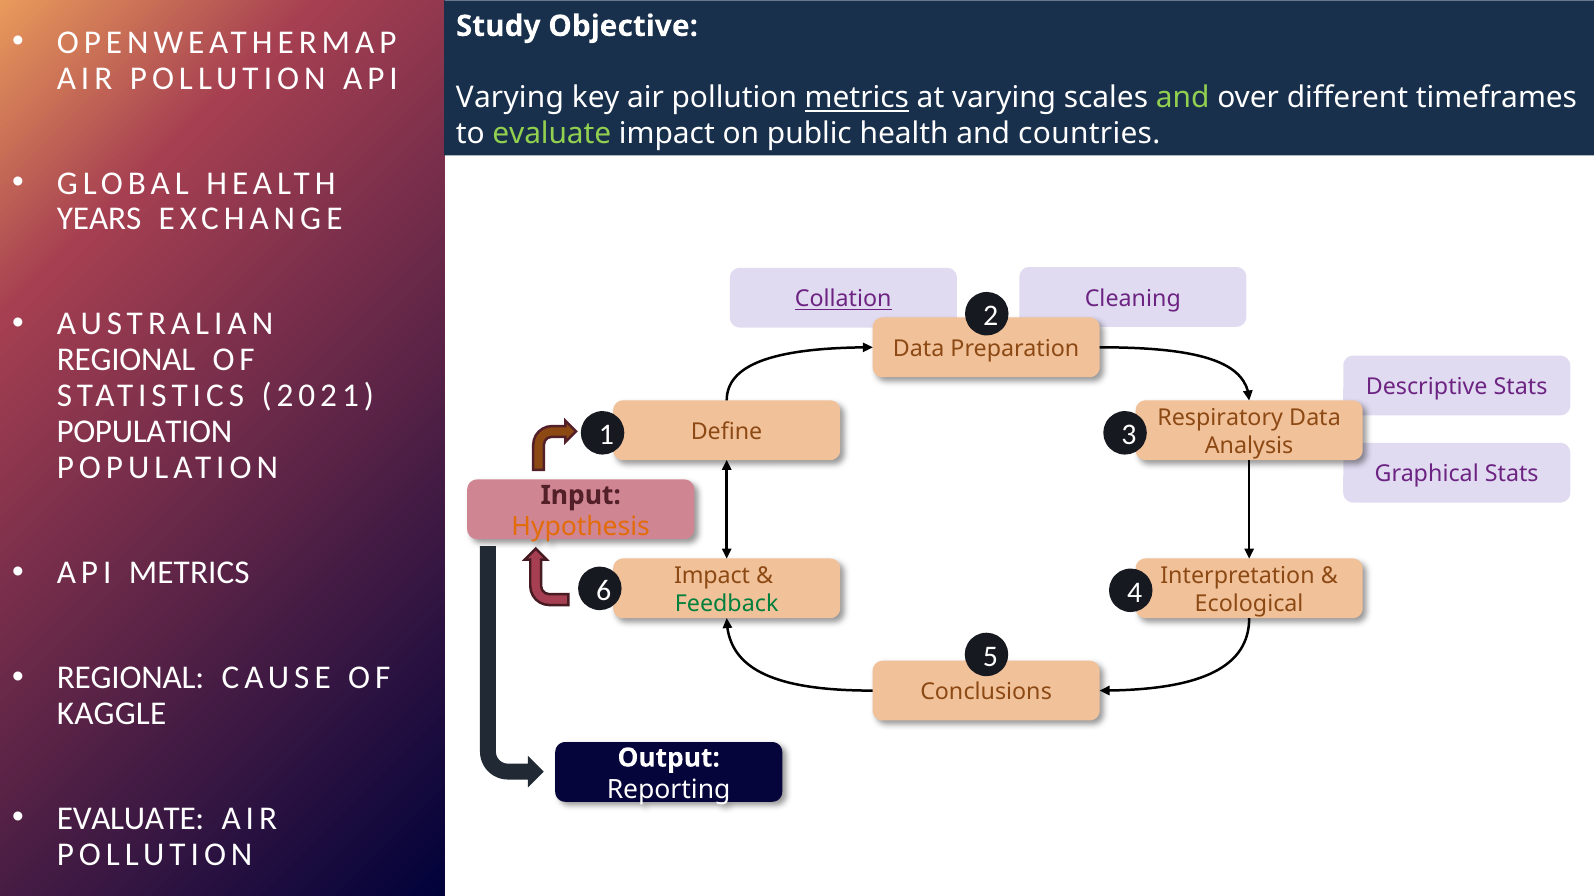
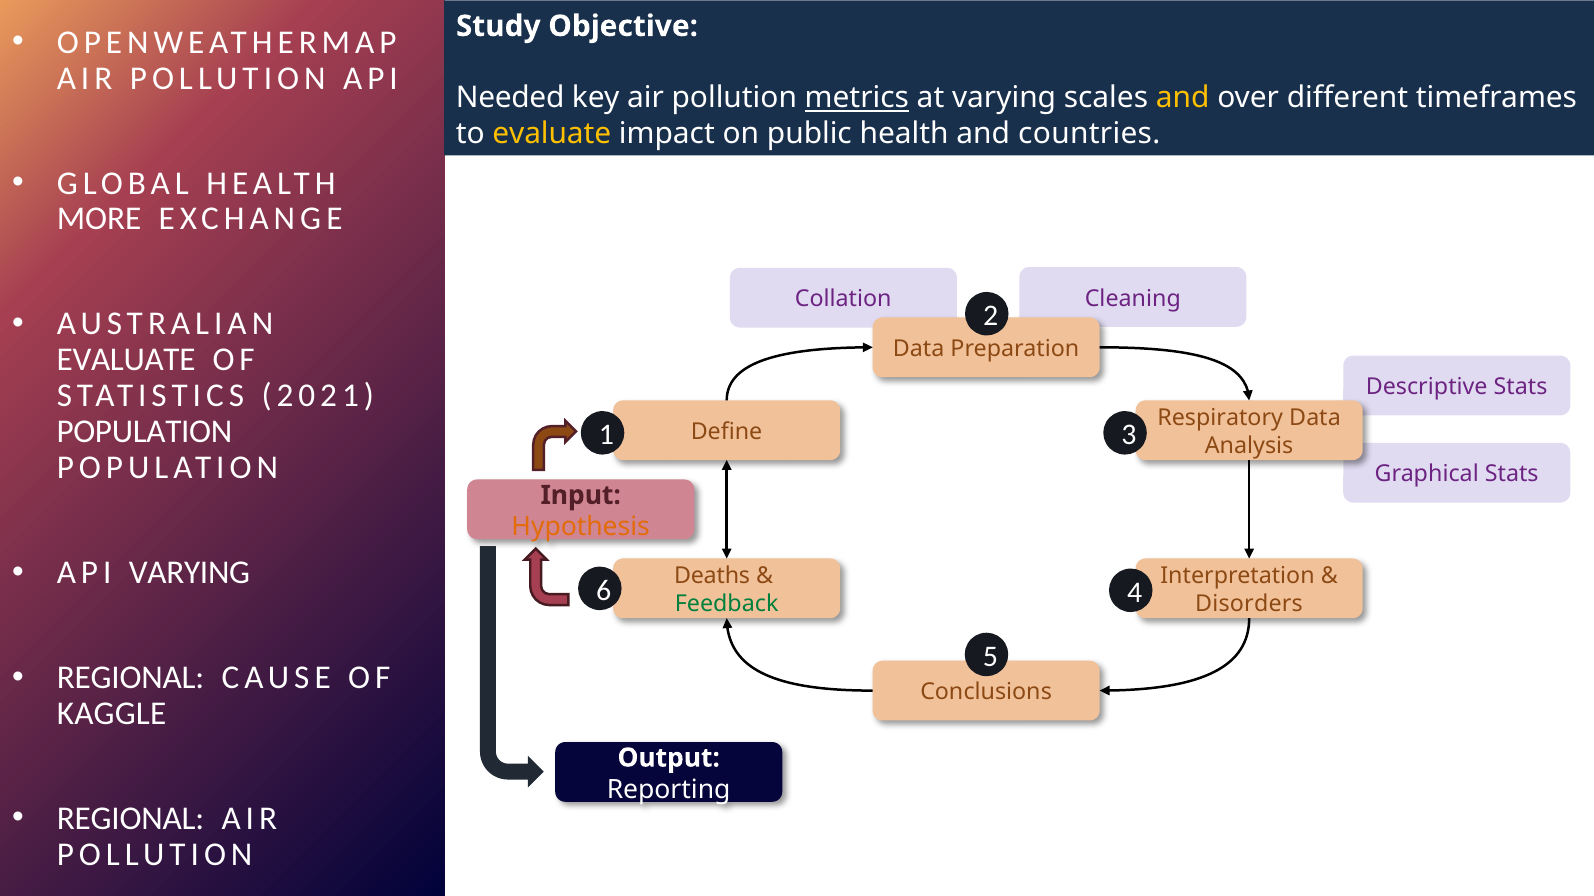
Varying: Varying -> Needed (510, 98)
and colour: light green -> yellow (1183, 98)
evaluate colour: light green -> yellow (552, 134)
YEARS: YEARS -> MORE (99, 219)
Collation underline: present -> none (843, 299)
REGIONAL: REGIONAL -> EVALUATE (126, 360)
API METRICS: METRICS -> VARYING (190, 573)
Impact: Impact -> Deaths (712, 576)
Ecological: Ecological -> Disorders (1249, 604)
EVALUATE: EVALUATE -> REGIONAL (131, 819)
